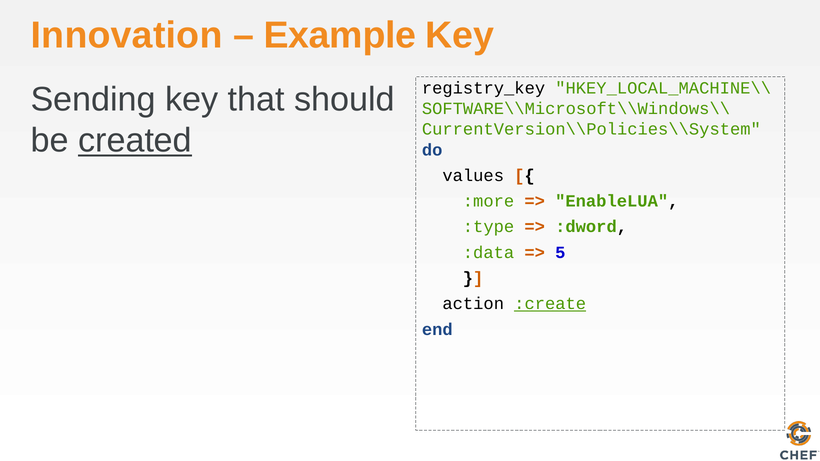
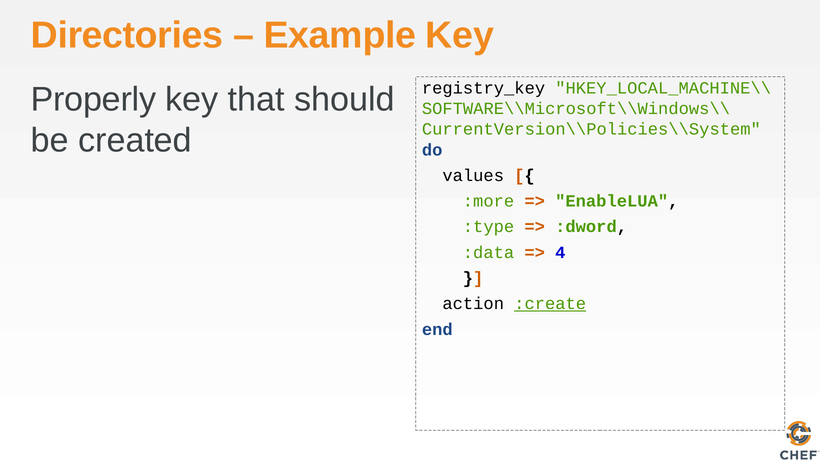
Innovation: Innovation -> Directories (127, 35)
Sending: Sending -> Properly (93, 100)
created underline: present -> none (135, 141)
5: 5 -> 4 (560, 253)
